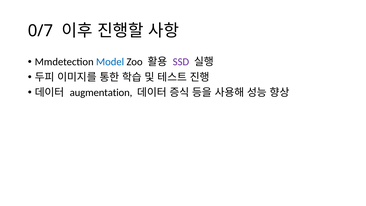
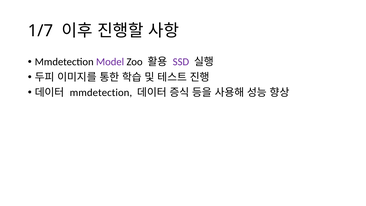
0/7: 0/7 -> 1/7 (41, 31)
Model colour: blue -> purple (110, 62)
augmentation: augmentation -> mmdetection (101, 93)
